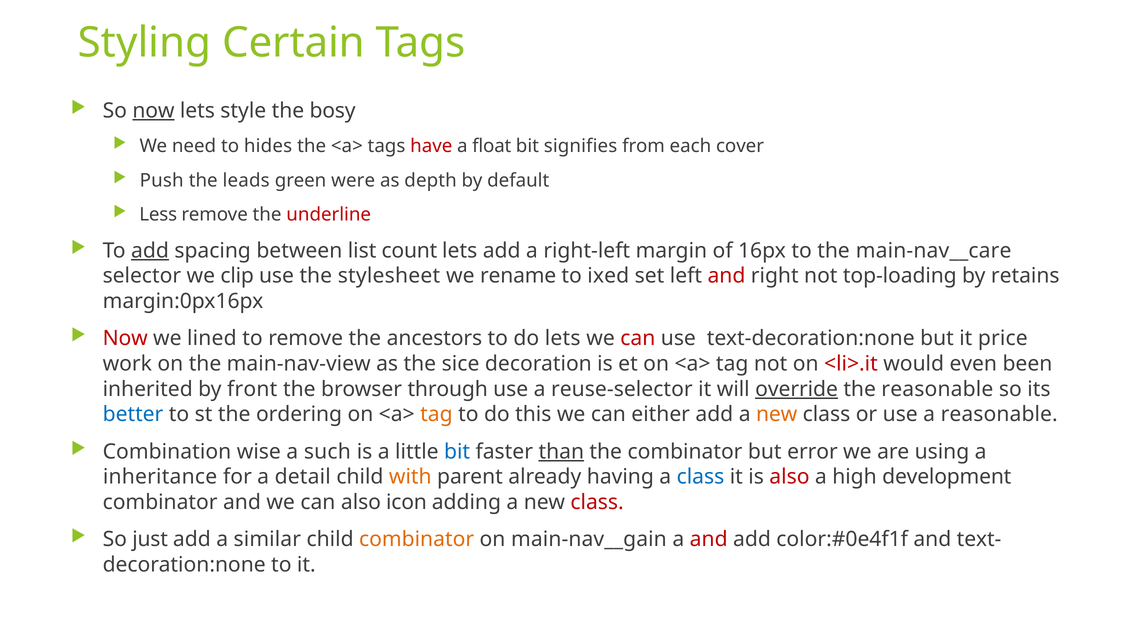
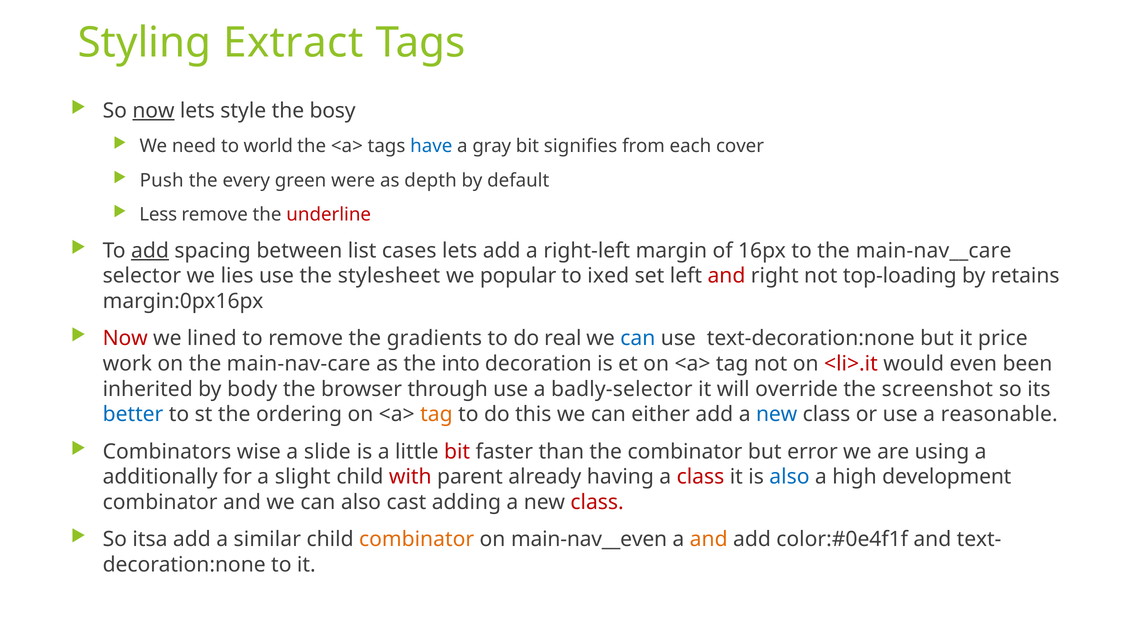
Certain: Certain -> Extract (293, 43)
hides: hides -> world (268, 146)
have colour: red -> blue (431, 146)
float: float -> gray (492, 146)
leads: leads -> every (246, 180)
count: count -> cases (409, 250)
clip: clip -> lies (237, 276)
rename: rename -> popular (518, 276)
ancestors: ancestors -> gradients (434, 338)
do lets: lets -> real (563, 338)
can colour: red -> blue (638, 338)
main-nav-view: main-nav-view -> main-nav-care (299, 363)
sice: sice -> into (461, 363)
front: front -> body (252, 389)
reuse-selector: reuse-selector -> badly-selector (622, 389)
override underline: present -> none (797, 389)
the reasonable: reasonable -> screenshot (937, 389)
new colour: orange -> blue (777, 414)
Combination: Combination -> Combinators (167, 451)
such: such -> slide (327, 451)
bit colour: blue -> red (457, 451)
than underline: present -> none (561, 451)
inheritance: inheritance -> additionally (160, 476)
detail: detail -> slight (303, 476)
with colour: orange -> red (410, 476)
class colour: blue -> red (700, 476)
also colour: red -> blue (789, 476)
icon: icon -> cast (406, 502)
just: just -> itsa (150, 539)
main-nav__gain: main-nav__gain -> main-nav__even (589, 539)
and colour: red -> orange (709, 539)
